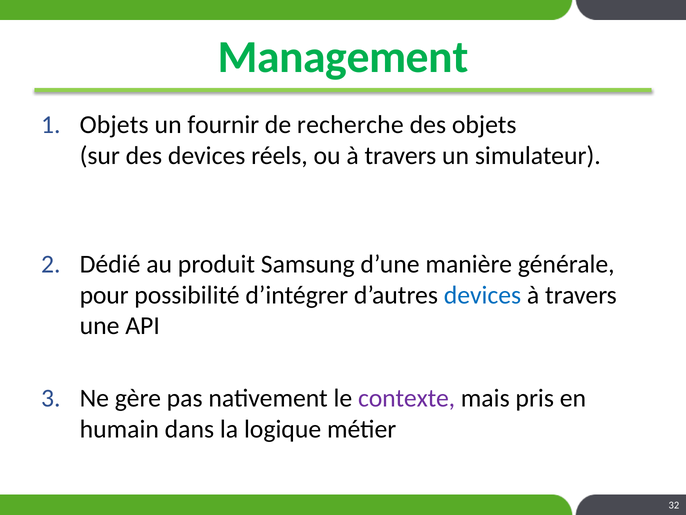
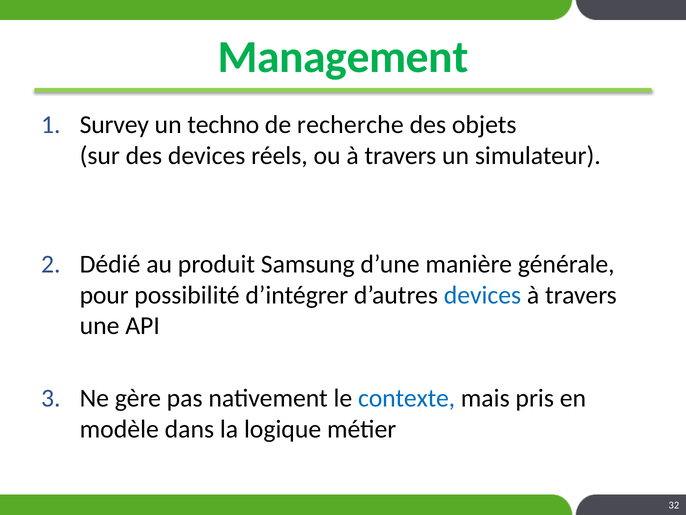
Objets: Objets -> Survey (114, 125)
fournir: fournir -> techno (223, 125)
contexte colour: purple -> blue (407, 398)
humain: humain -> modèle (119, 429)
